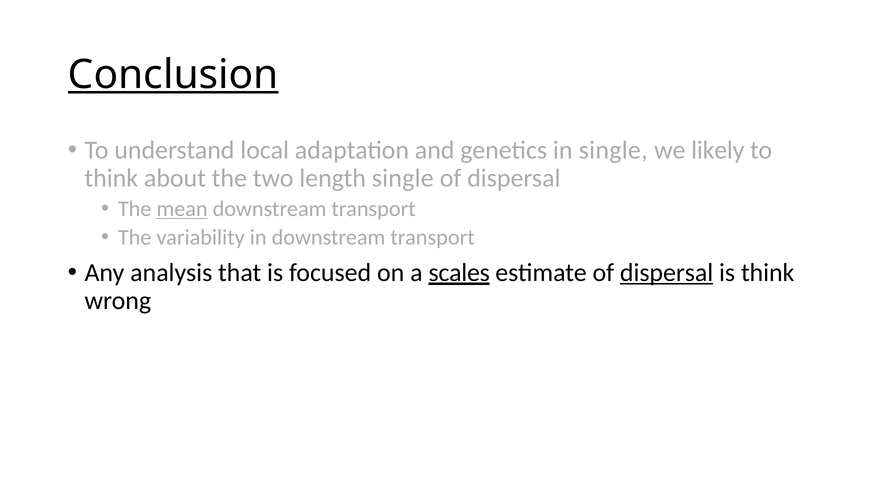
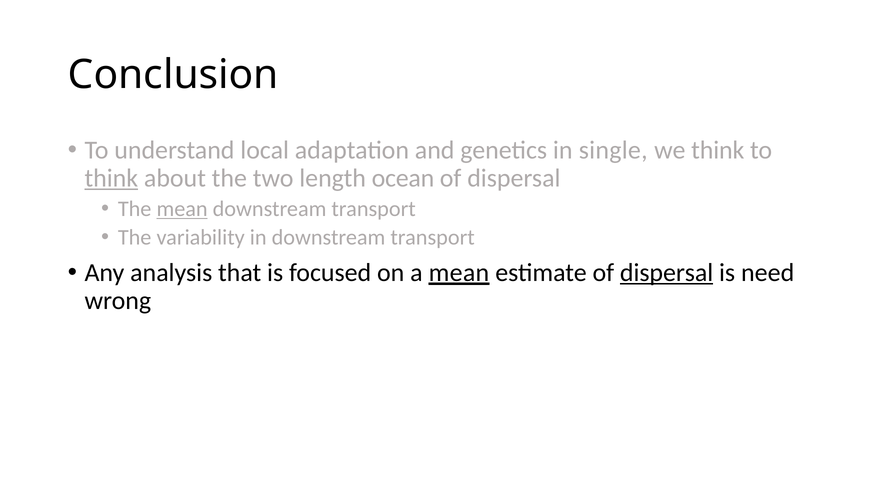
Conclusion underline: present -> none (173, 75)
we likely: likely -> think (718, 150)
think underline: none -> present (111, 179)
length single: single -> ocean (403, 179)
a scales: scales -> mean (459, 273)
is think: think -> need (768, 273)
